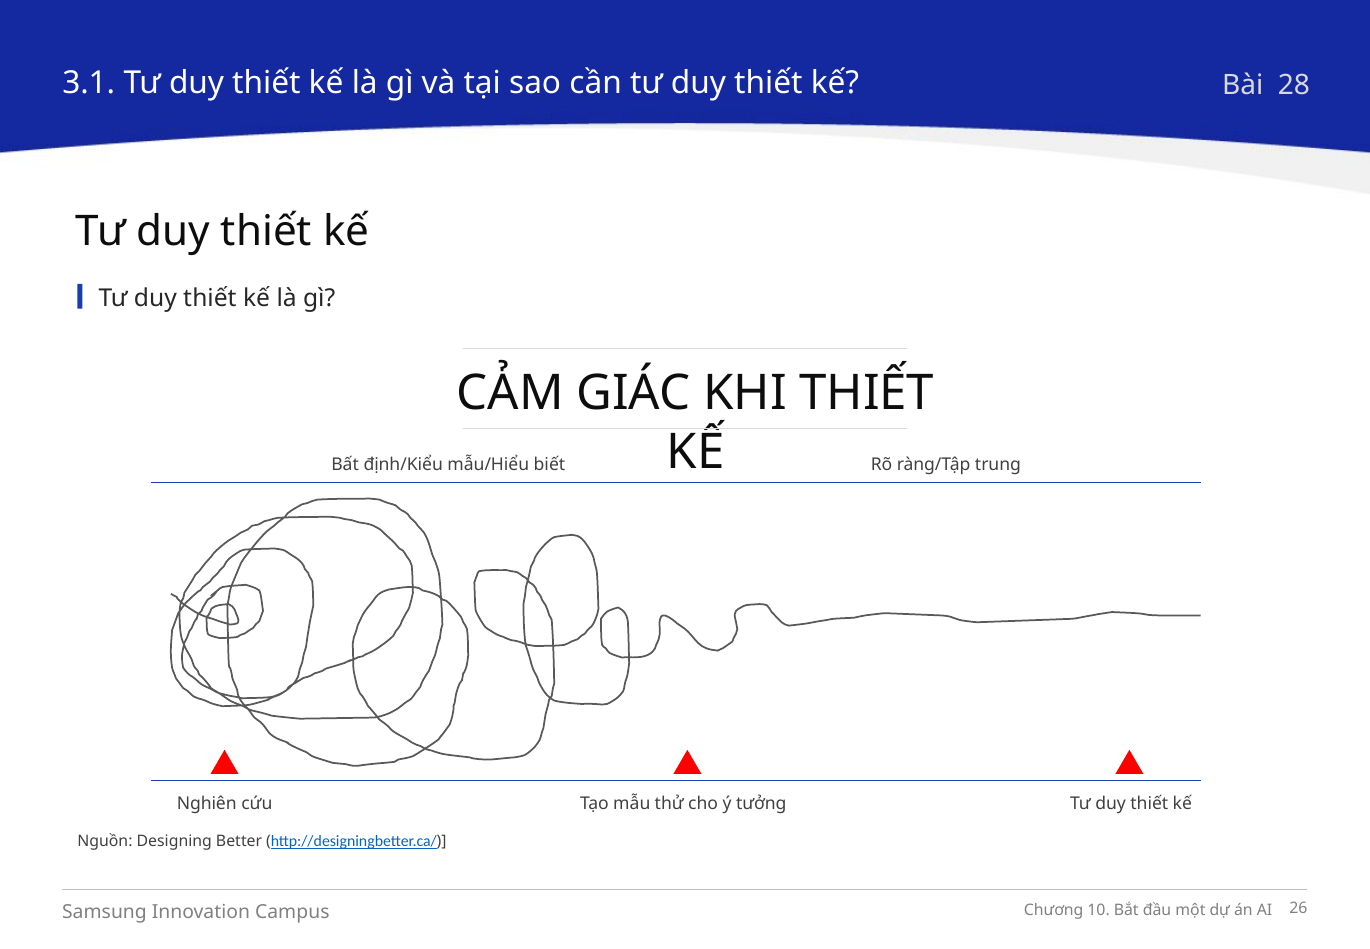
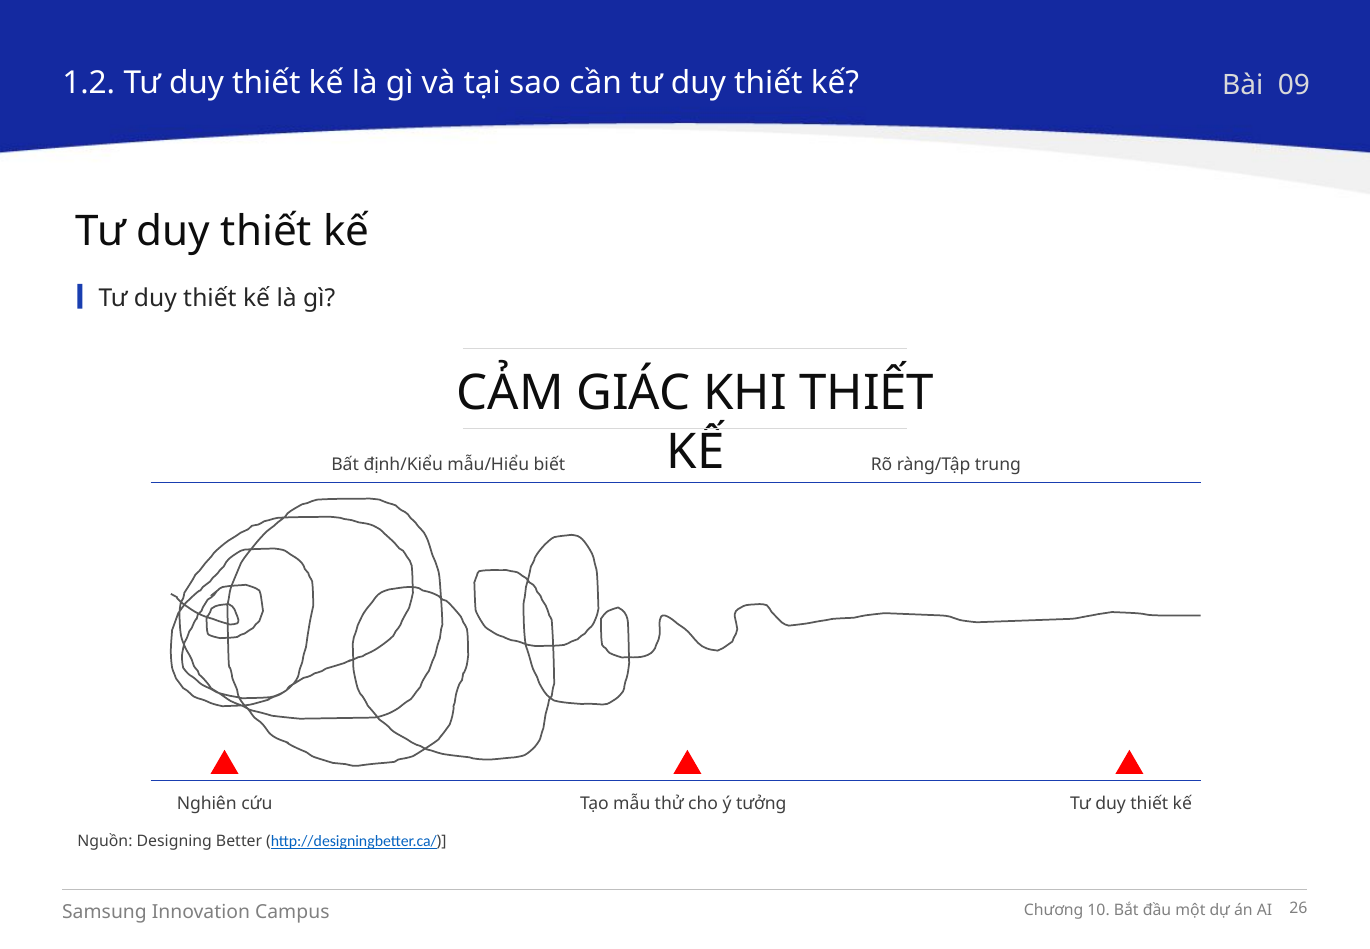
3.1: 3.1 -> 1.2 (89, 83)
28: 28 -> 09 (1294, 85)
